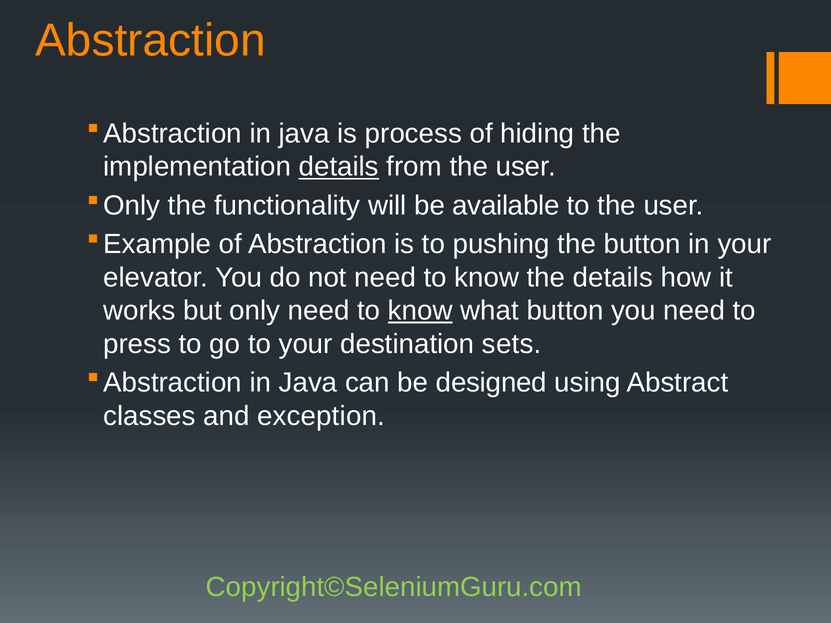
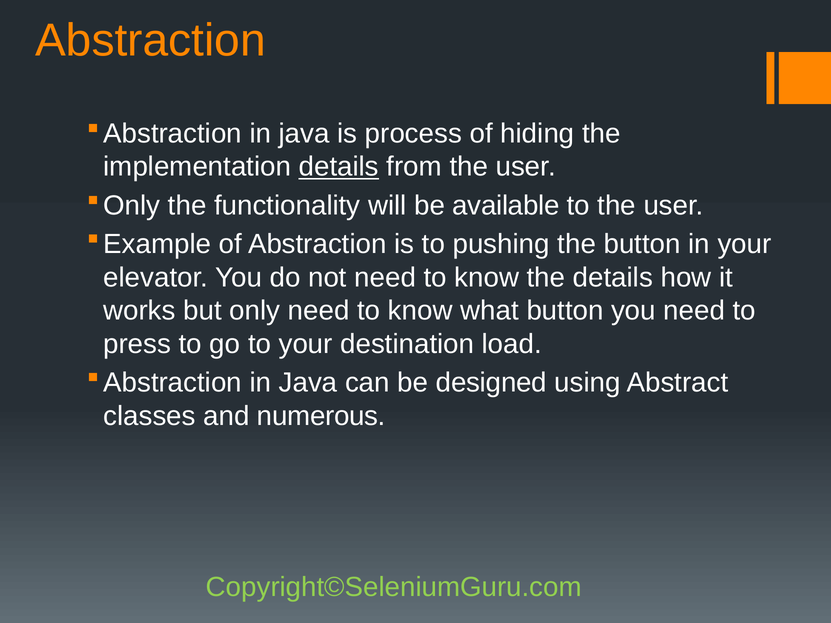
know underline: present -> none (420, 311)
sets: sets -> load (512, 344)
exception: exception -> numerous (321, 416)
